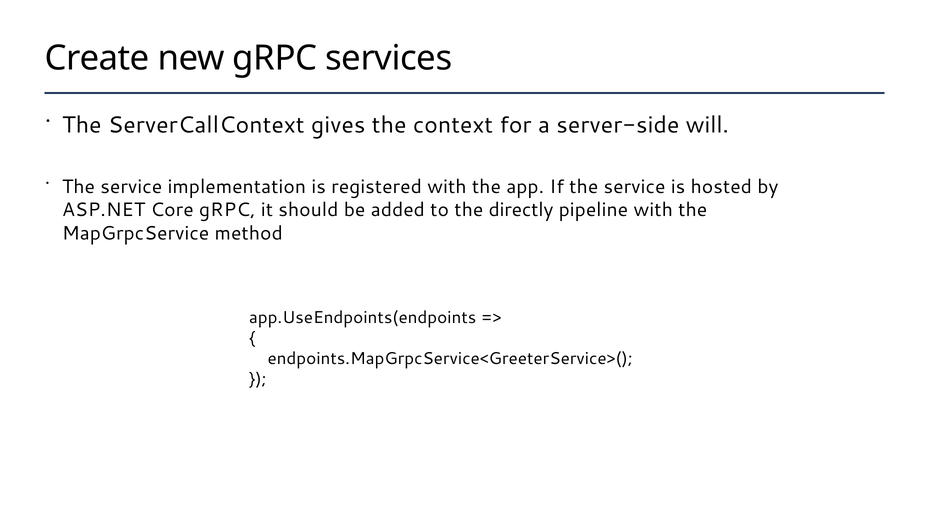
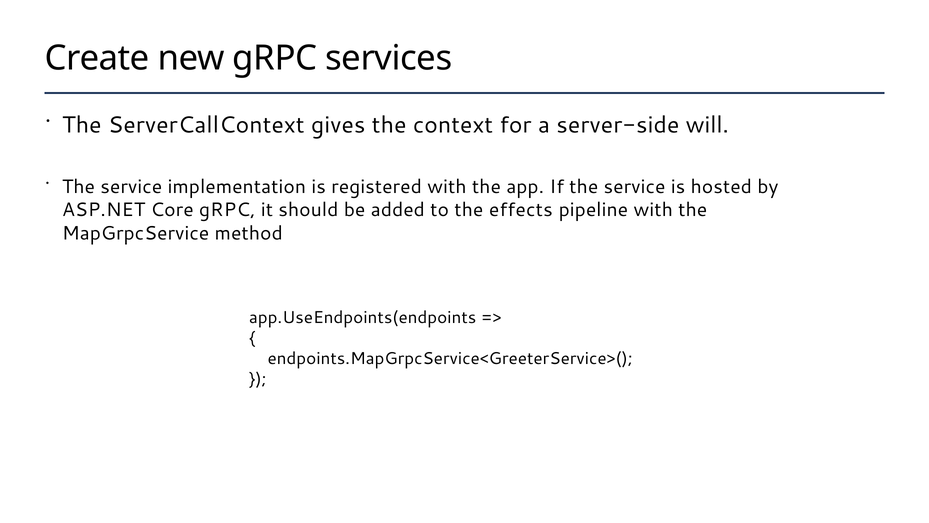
directly: directly -> effects (521, 210)
